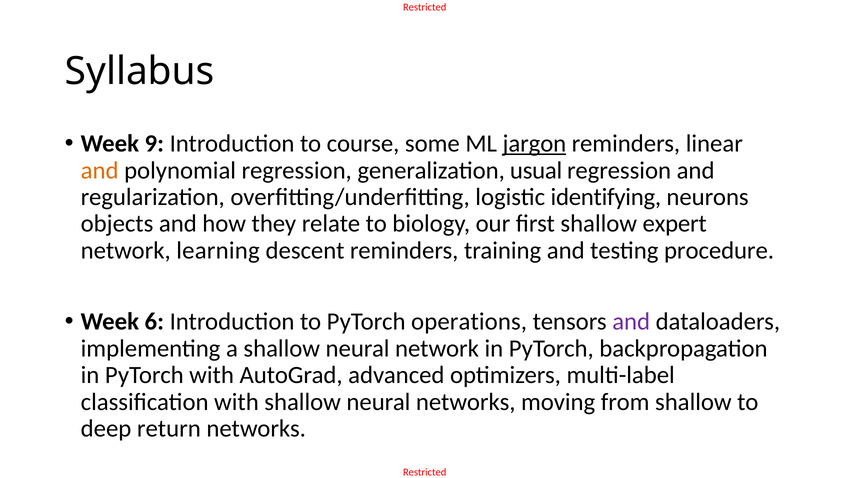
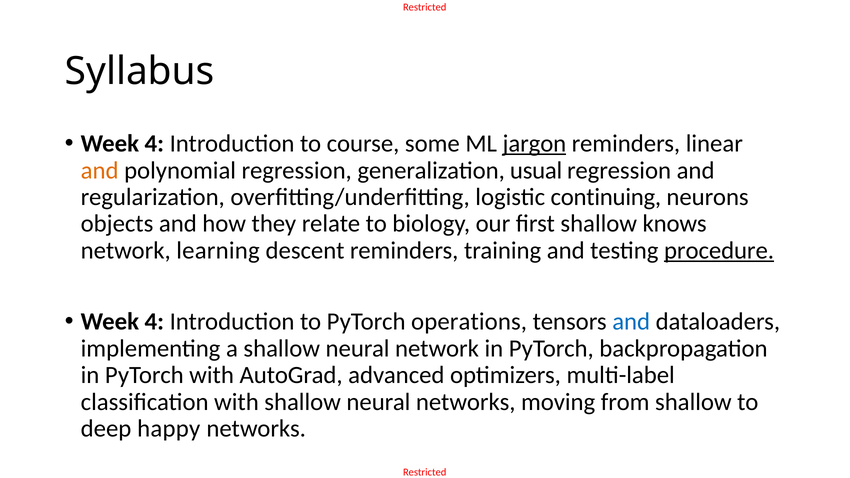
9: 9 -> 4 (154, 144)
identifying: identifying -> continuing (606, 197)
expert: expert -> knows (675, 224)
procedure underline: none -> present (719, 251)
6: 6 -> 4 (154, 322)
and colour: purple -> blue (631, 322)
return: return -> happy (169, 429)
